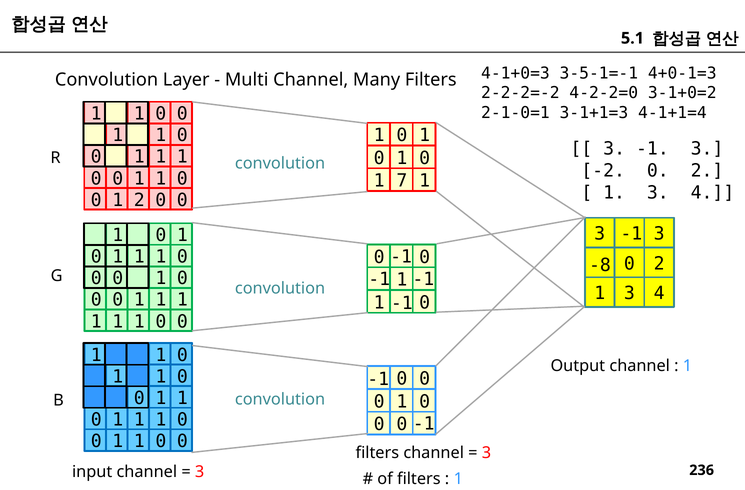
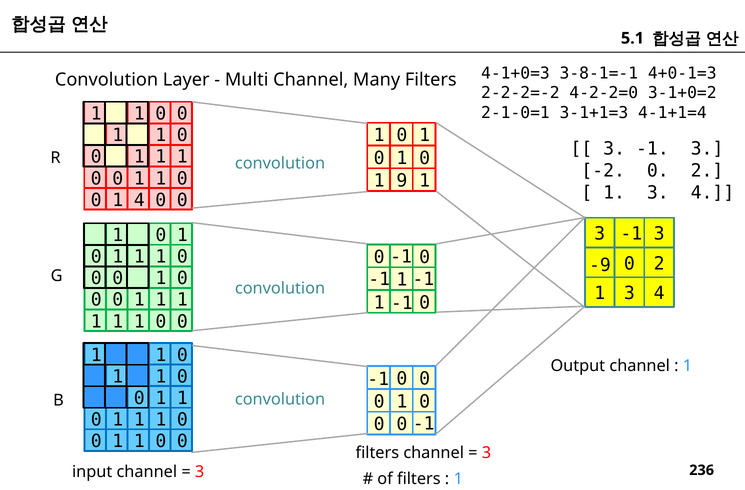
3-5-1=-1: 3-5-1=-1 -> 3-8-1=-1 (599, 73)
7: 7 -> 9 (402, 181)
1 2: 2 -> 4 (139, 200)
-8: -8 -> -9 (600, 265)
